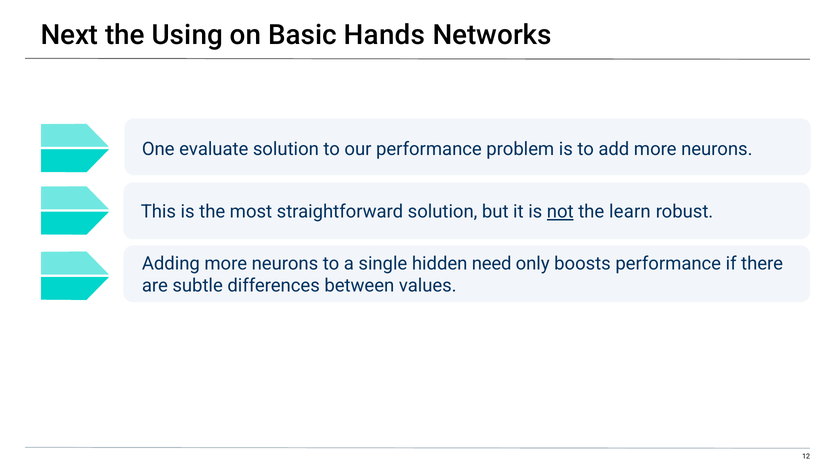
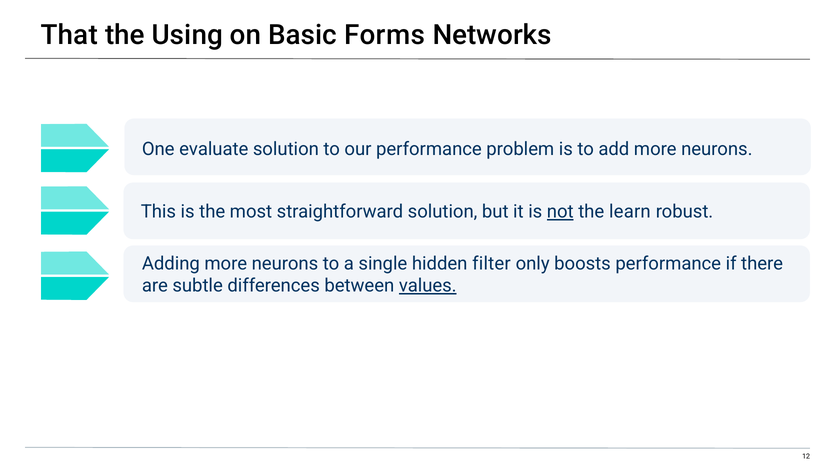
Next: Next -> That (69, 35)
Hands: Hands -> Forms (385, 35)
need: need -> filter (491, 264)
values underline: none -> present (428, 286)
